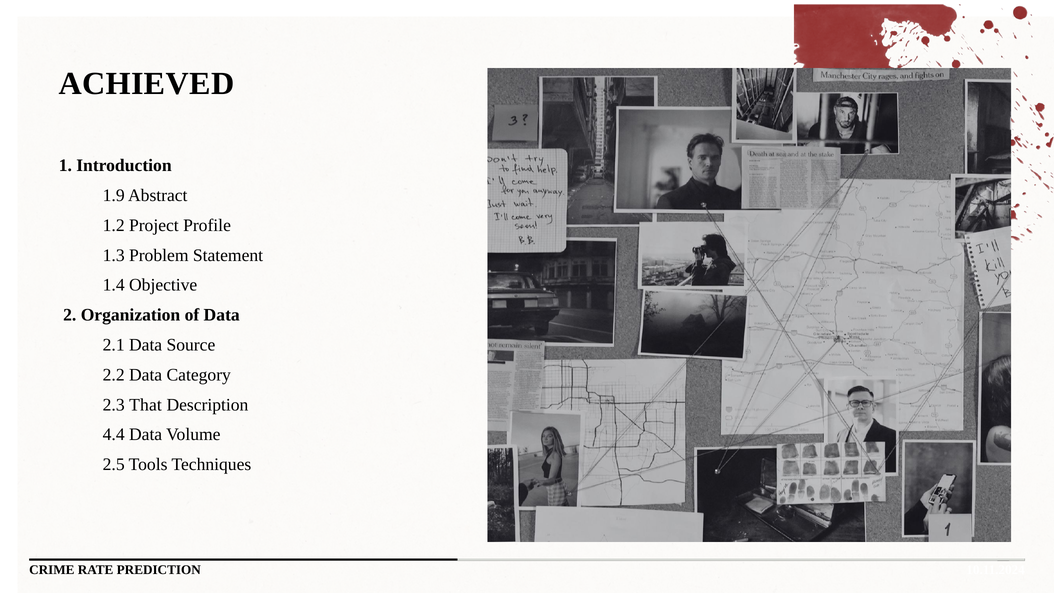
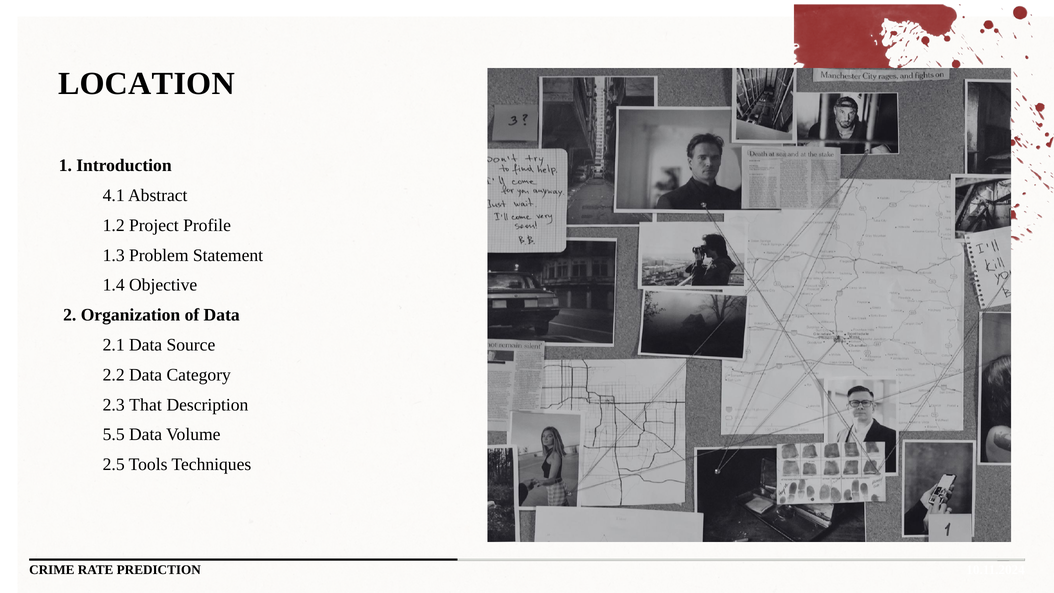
ACHIEVED: ACHIEVED -> LOCATION (146, 84)
1.9: 1.9 -> 4.1 (114, 195)
4.4: 4.4 -> 5.5 (114, 435)
